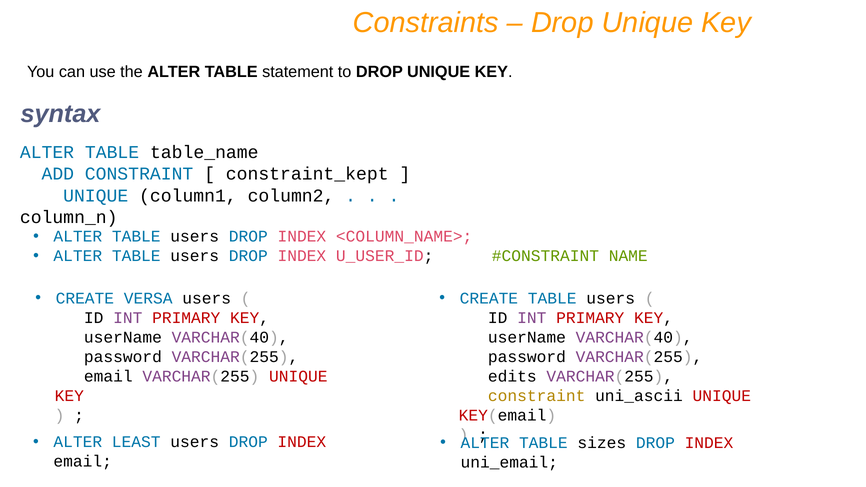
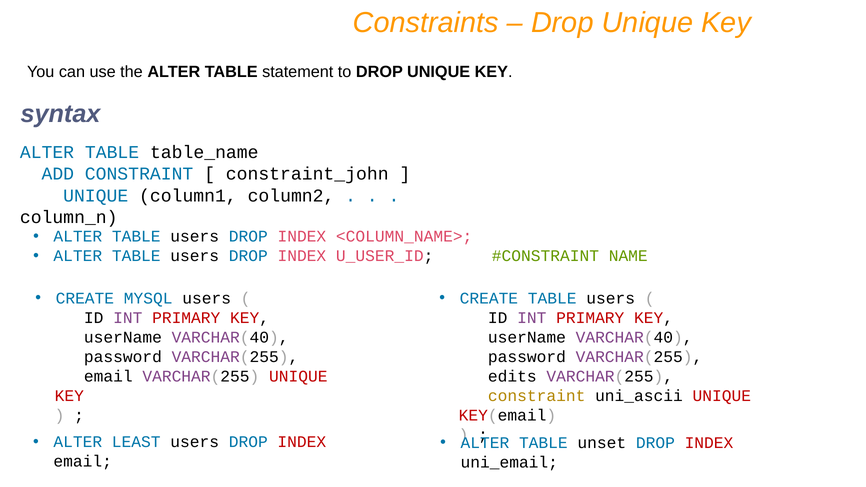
constraint_kept: constraint_kept -> constraint_john (307, 174)
VERSA: VERSA -> MYSQL (148, 299)
sizes: sizes -> unset (602, 443)
